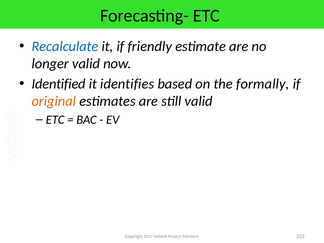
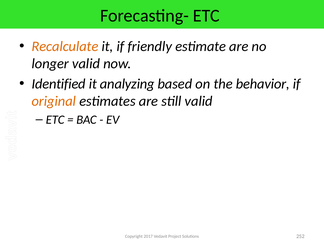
Recalculate colour: blue -> orange (65, 46)
identifies: identifies -> analyzing (127, 84)
formally: formally -> behavior (263, 84)
